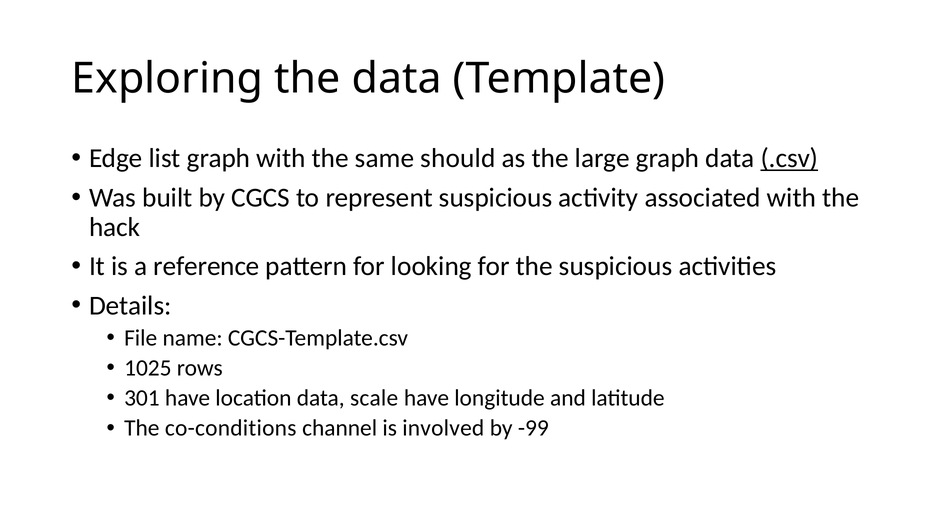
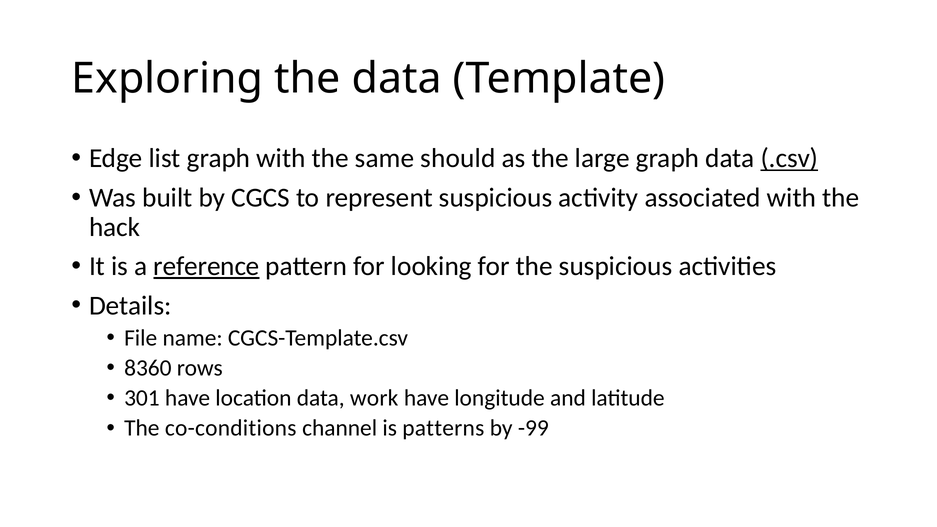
reference underline: none -> present (206, 266)
1025: 1025 -> 8360 (148, 368)
scale: scale -> work (374, 398)
involved: involved -> patterns (443, 428)
